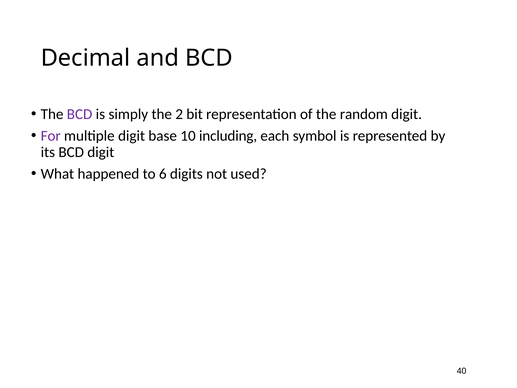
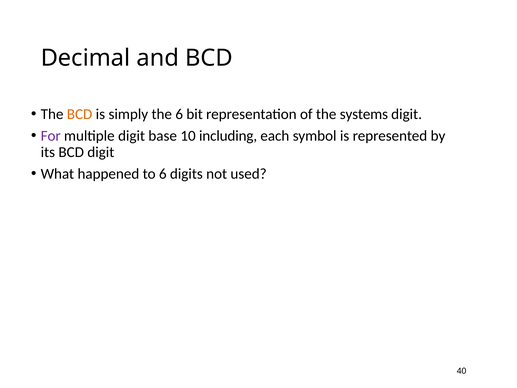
BCD colour: purple -> orange (80, 114)
the 2: 2 -> 6 (179, 114)
random: random -> systems (364, 114)
